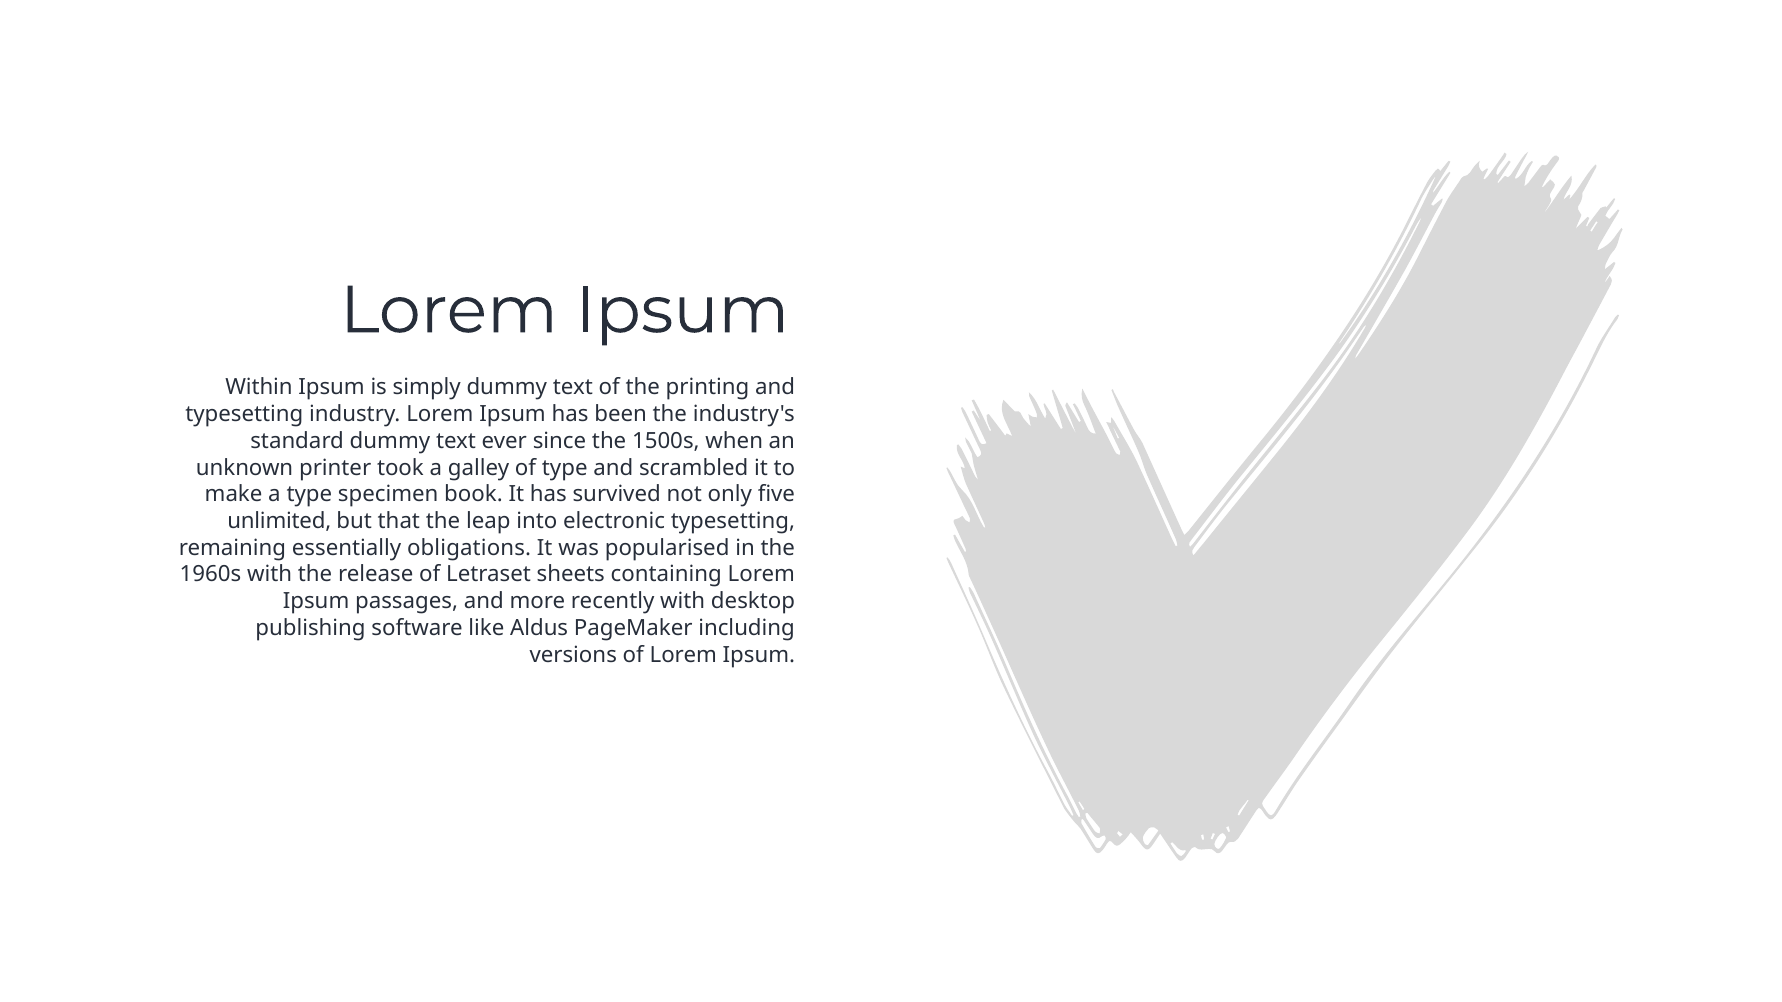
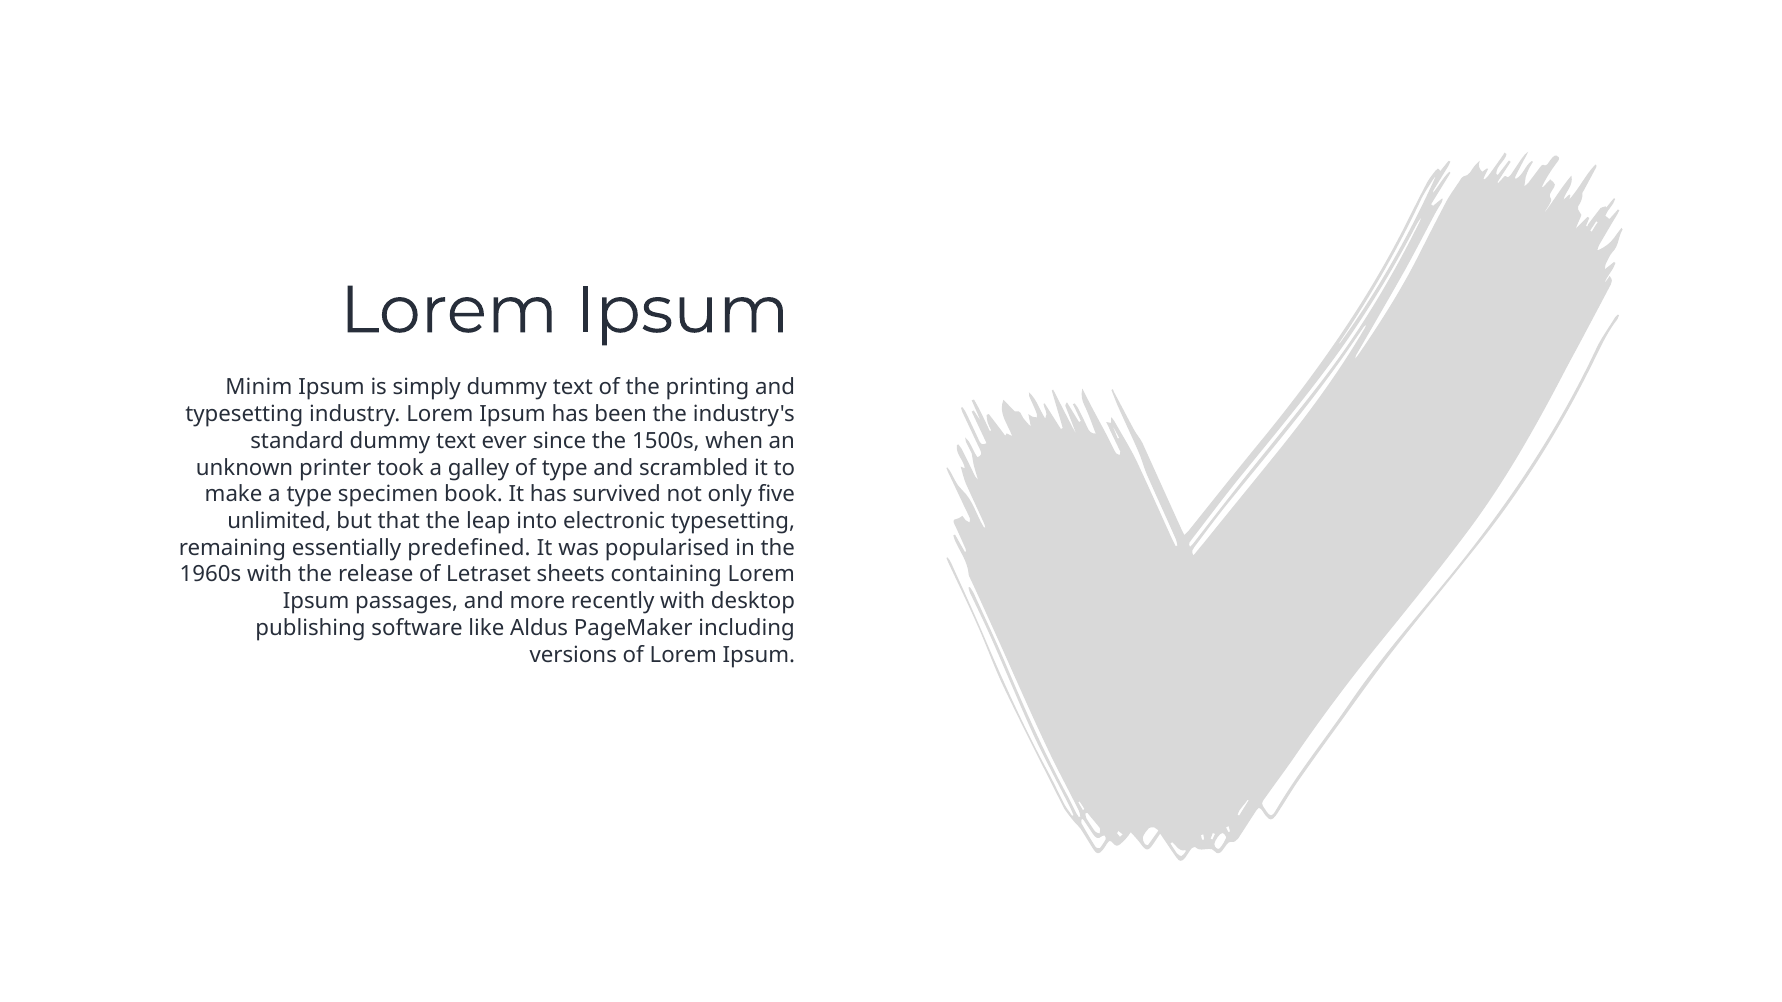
Within: Within -> Minim (259, 388)
obligations: obligations -> predefined (469, 548)
